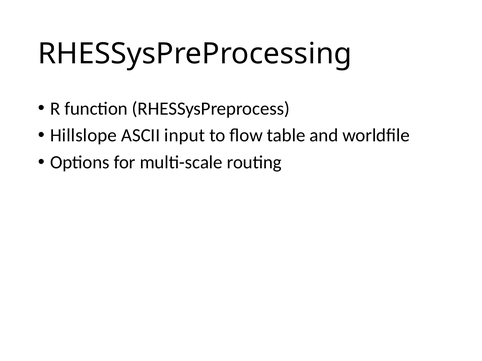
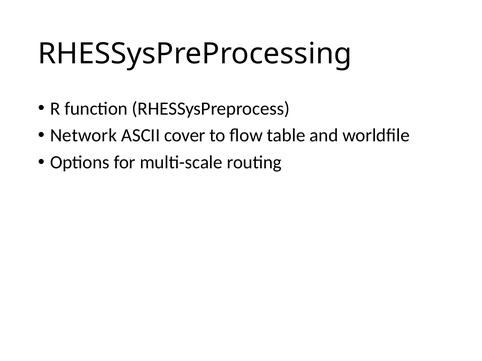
Hillslope: Hillslope -> Network (83, 136)
input: input -> cover (185, 136)
